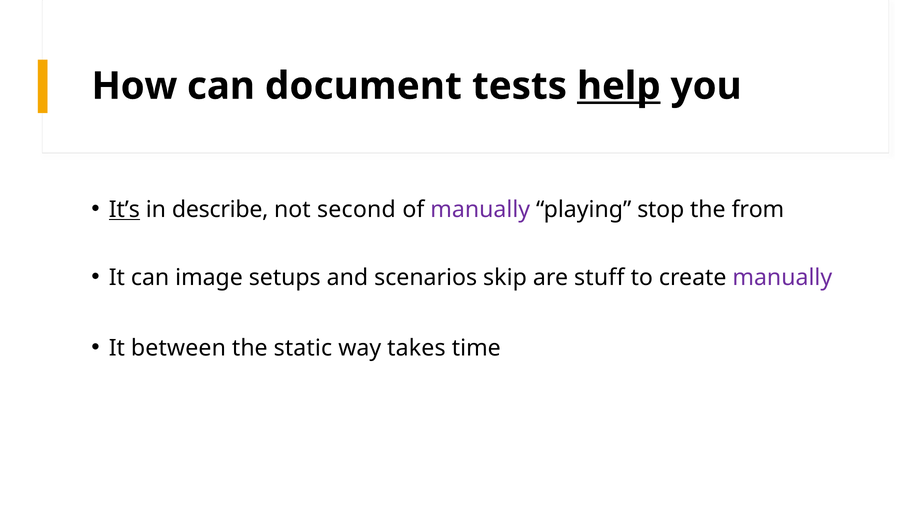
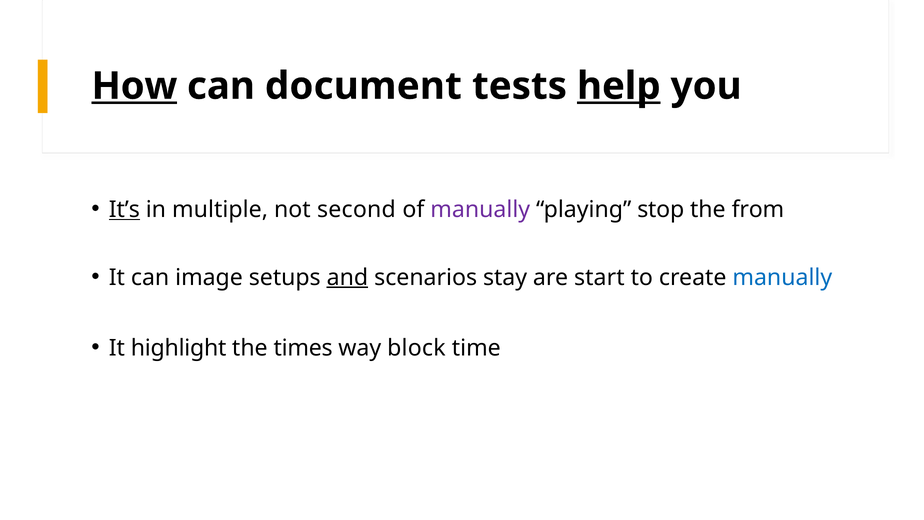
How underline: none -> present (134, 86)
describe: describe -> multiple (220, 209)
and underline: none -> present (347, 277)
skip: skip -> stay (505, 277)
stuff: stuff -> start (599, 277)
manually colour: purple -> blue (782, 277)
between: between -> highlight (179, 348)
static: static -> times (303, 348)
takes: takes -> block (416, 348)
